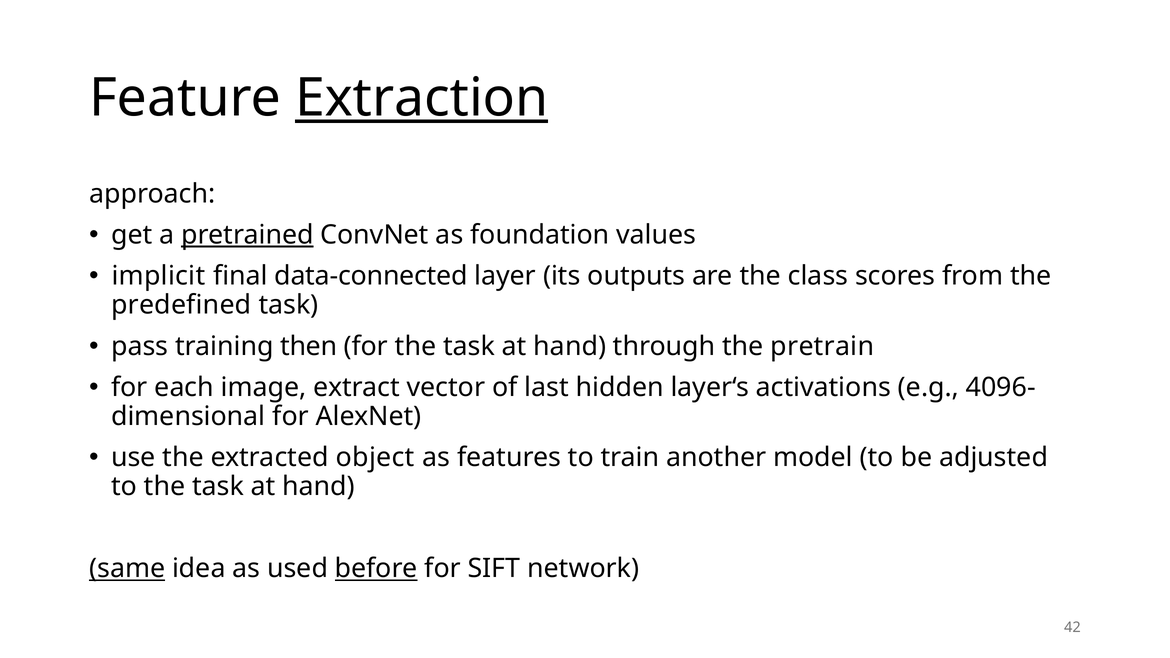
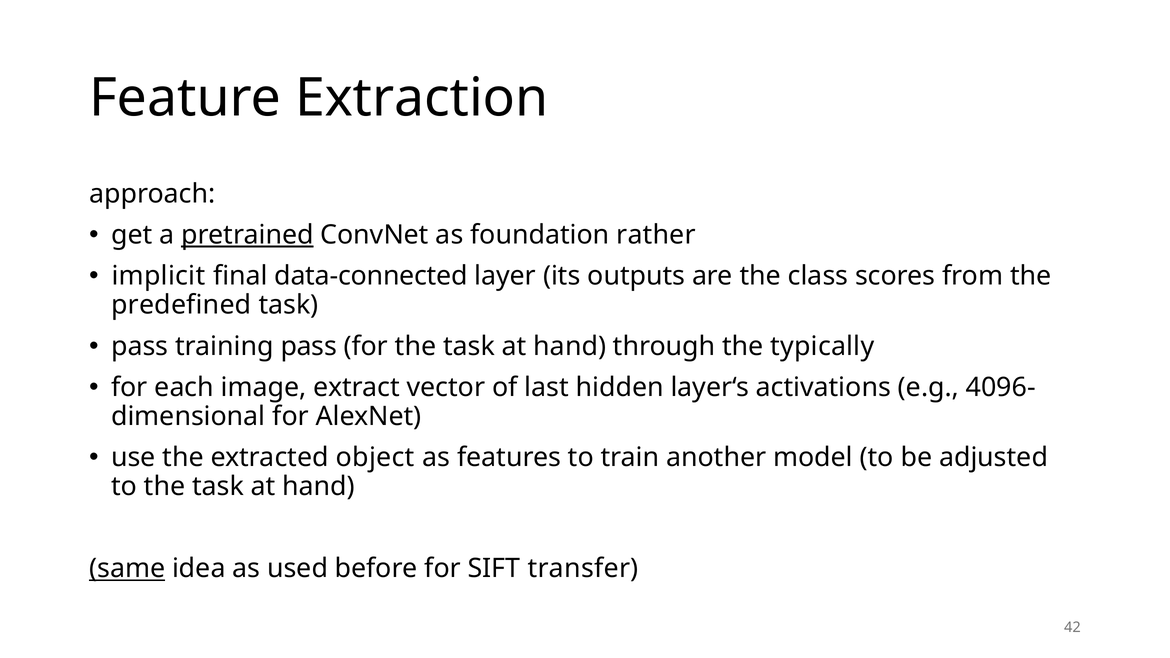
Extraction underline: present -> none (422, 98)
values: values -> rather (656, 235)
training then: then -> pass (309, 346)
pretrain: pretrain -> typically (822, 346)
before underline: present -> none (376, 569)
network: network -> transfer (583, 569)
